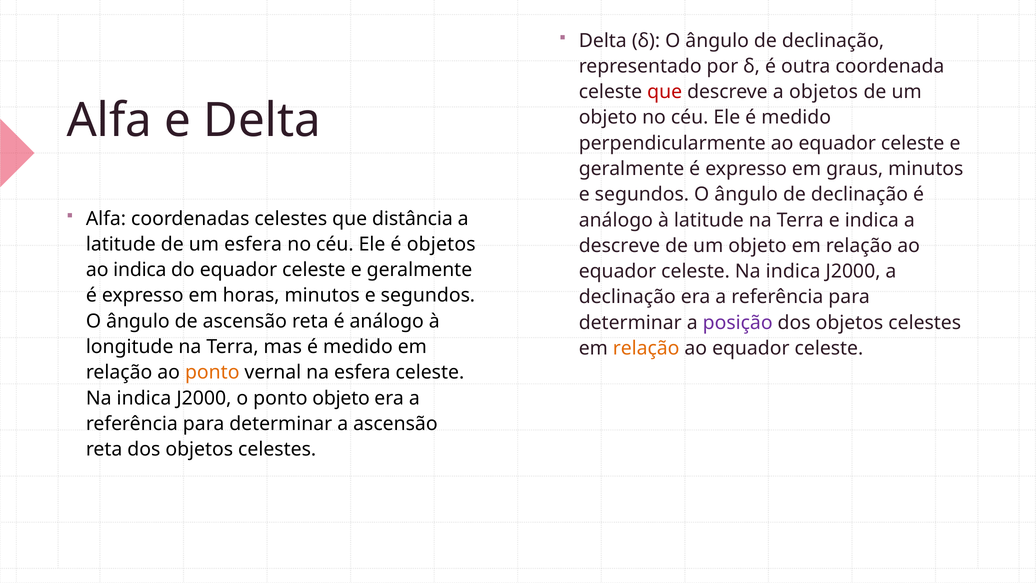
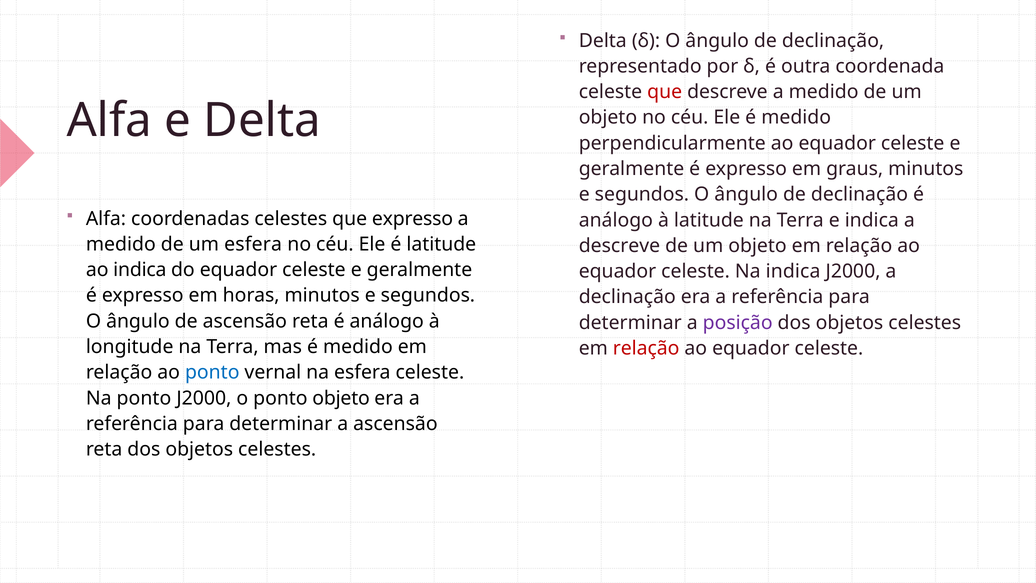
descreve a objetos: objetos -> medido (824, 92)
que distância: distância -> expresso (412, 219)
latitude: latitude -> medido (121, 244)
é objetos: objetos -> latitude (441, 244)
relação colour: orange -> red (646, 348)
ponto colour: orange -> blue (212, 372)
indica: indica -> ponto (144, 398)
